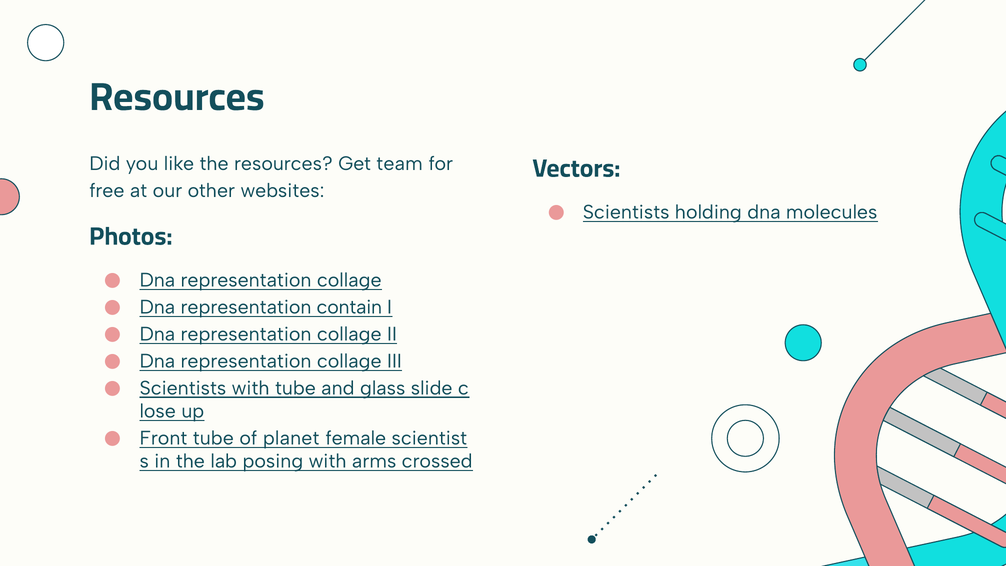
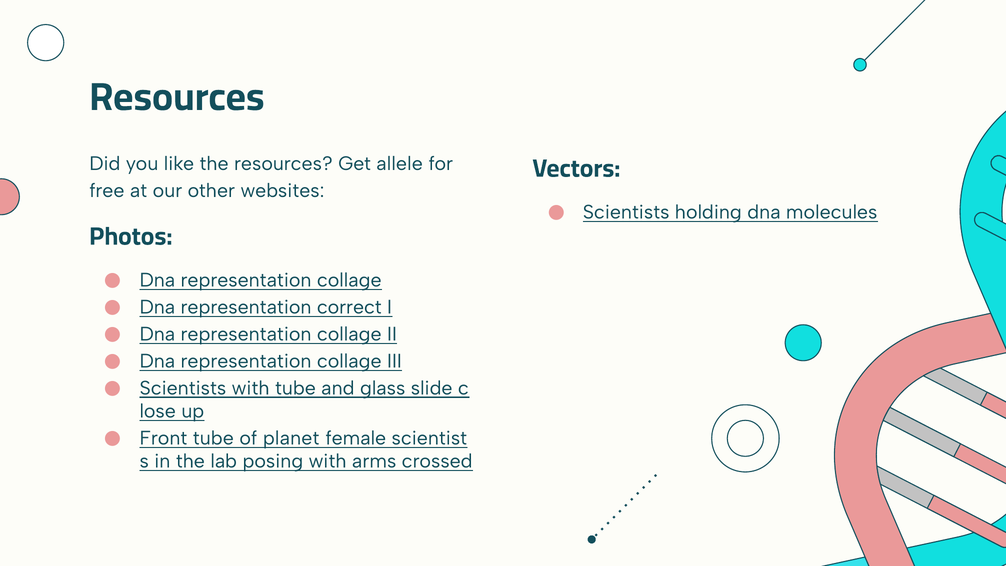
team: team -> allele (400, 164)
contain: contain -> correct (349, 307)
